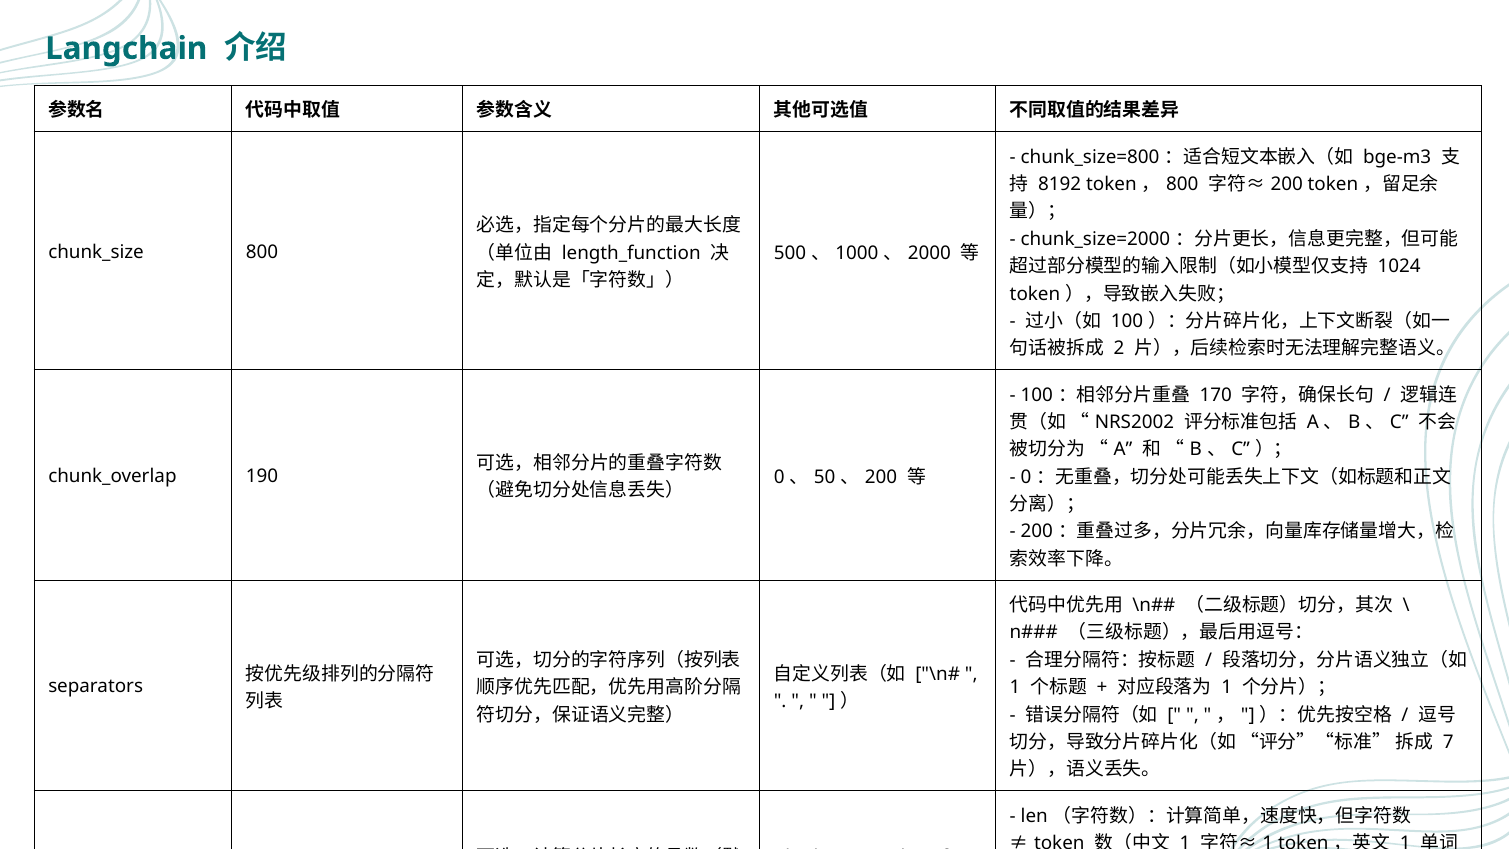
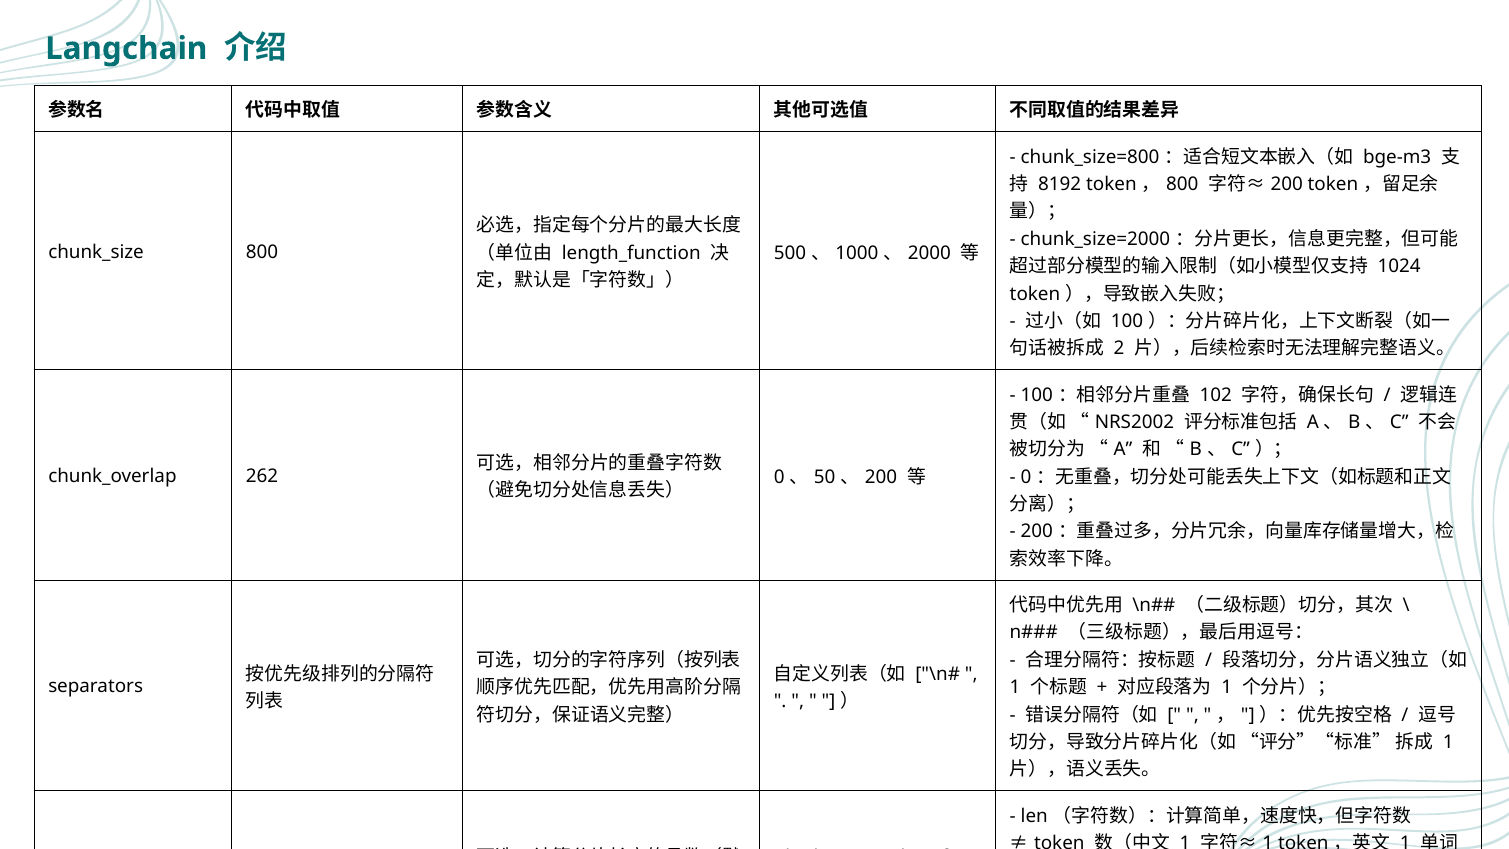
170: 170 -> 102 (1216, 395)
190: 190 -> 262 (262, 476)
7: 7 -> 1 (1448, 742)
